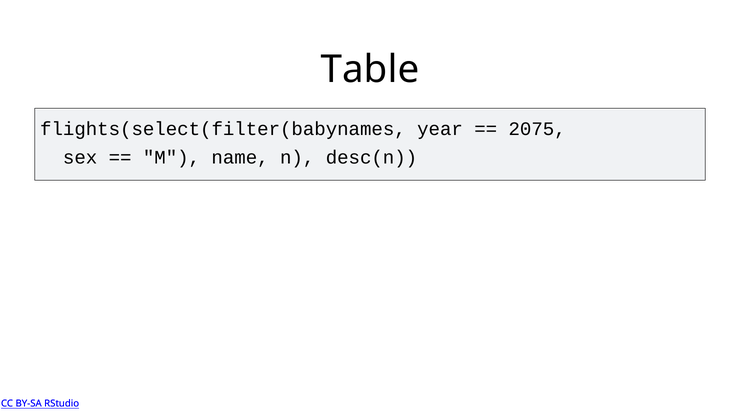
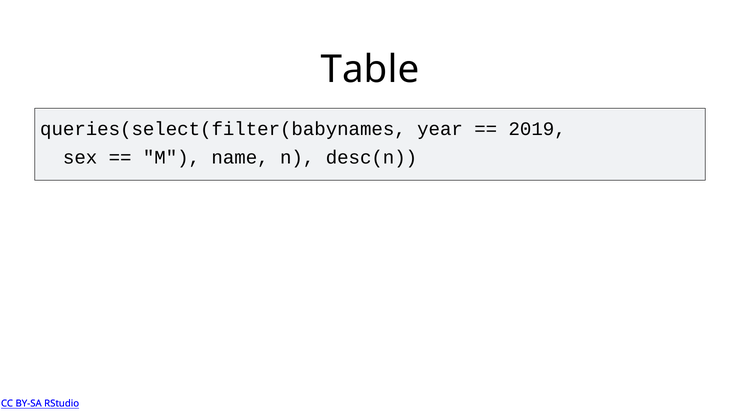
flights(select(filter(babynames: flights(select(filter(babynames -> queries(select(filter(babynames (223, 129)
2075: 2075 -> 2019 (537, 129)
